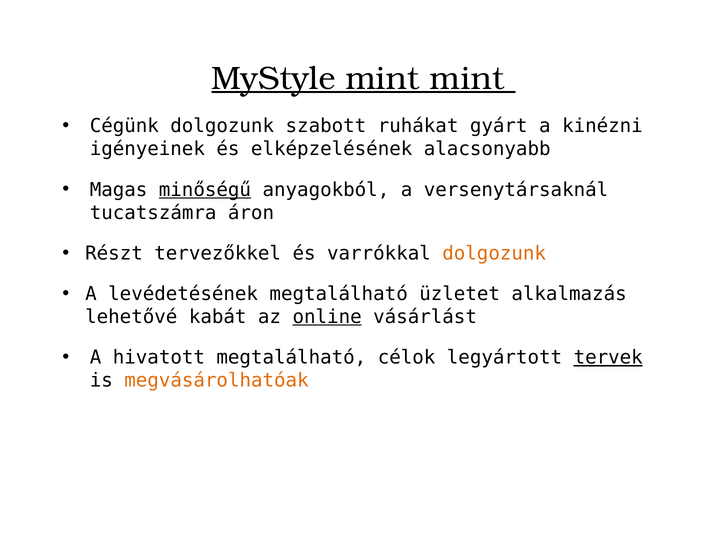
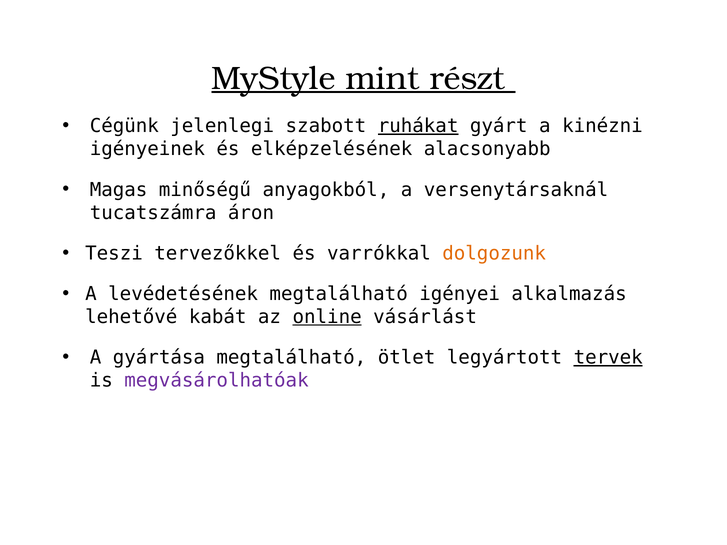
mint mint: mint -> részt (467, 78)
Cégünk dolgozunk: dolgozunk -> jelenlegi (222, 126)
ruhákat underline: none -> present (418, 126)
minőségű underline: present -> none (205, 190)
Részt: Részt -> Teszi (114, 253)
üzletet: üzletet -> igényei (460, 294)
hivatott: hivatott -> gyártása (159, 358)
célok: célok -> ötlet (407, 358)
megvásárolhatóak colour: orange -> purple (216, 381)
